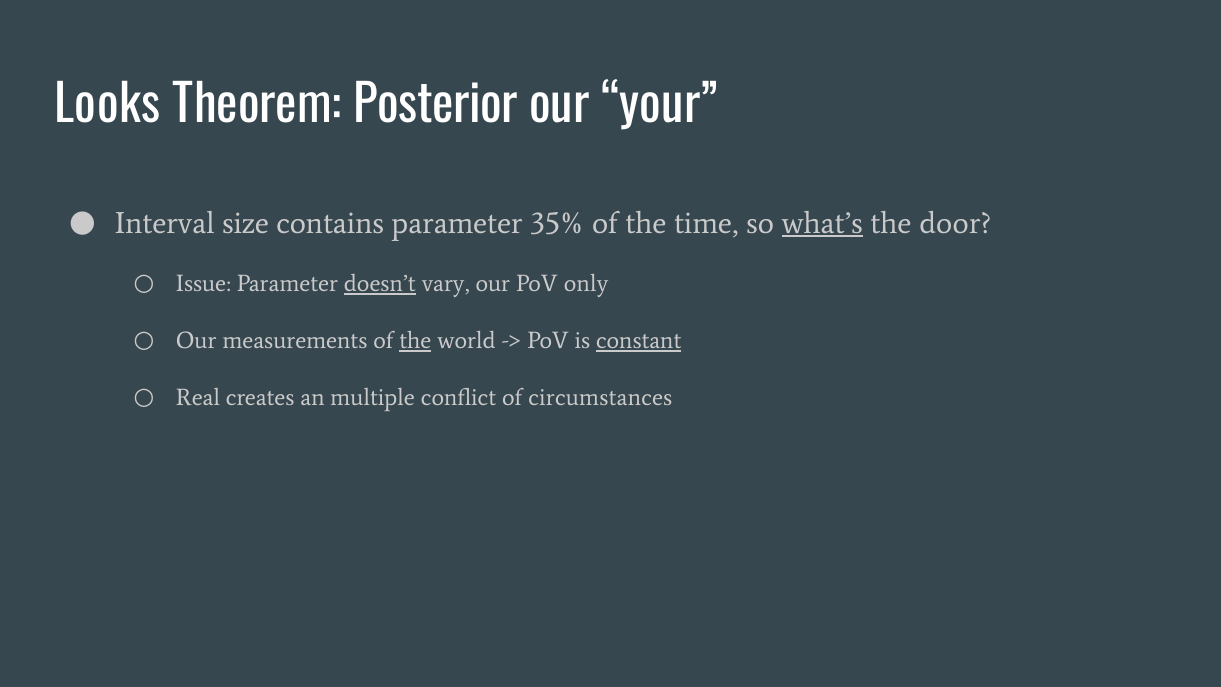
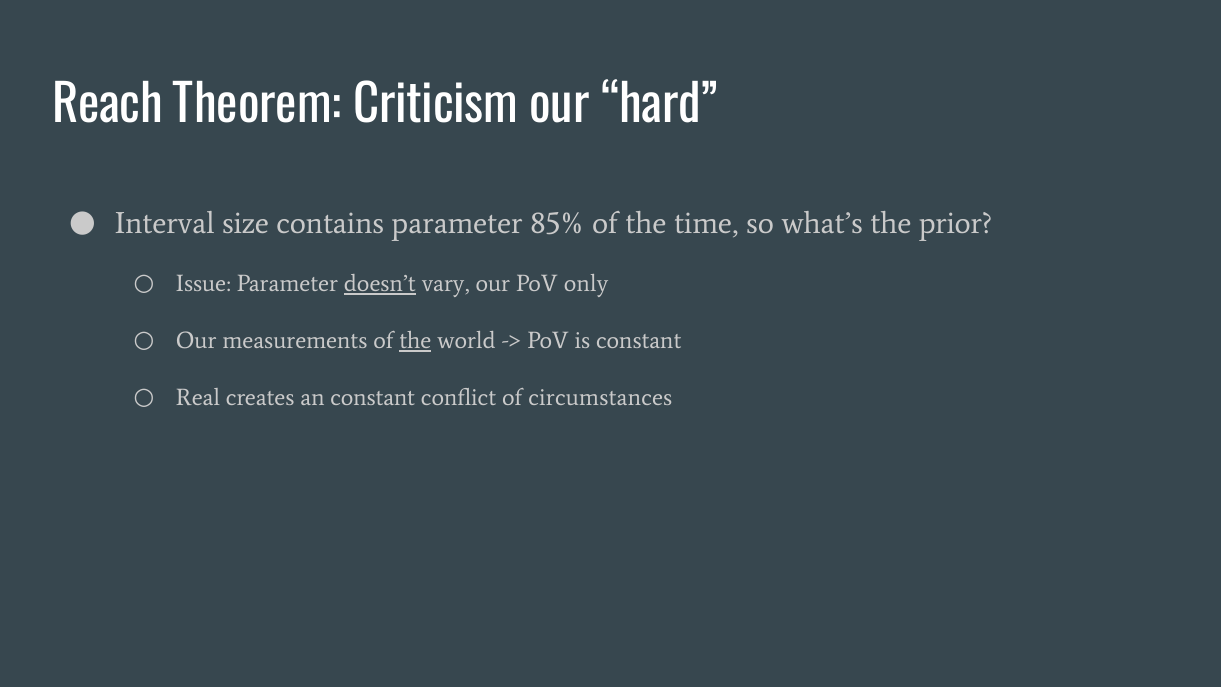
Looks: Looks -> Reach (108, 106)
Posterior: Posterior -> Criticism (436, 106)
your: your -> hard (660, 106)
35%: 35% -> 85% (557, 223)
what’s underline: present -> none (822, 223)
door: door -> prior (956, 223)
constant underline: present -> none (639, 341)
an multiple: multiple -> constant (373, 398)
